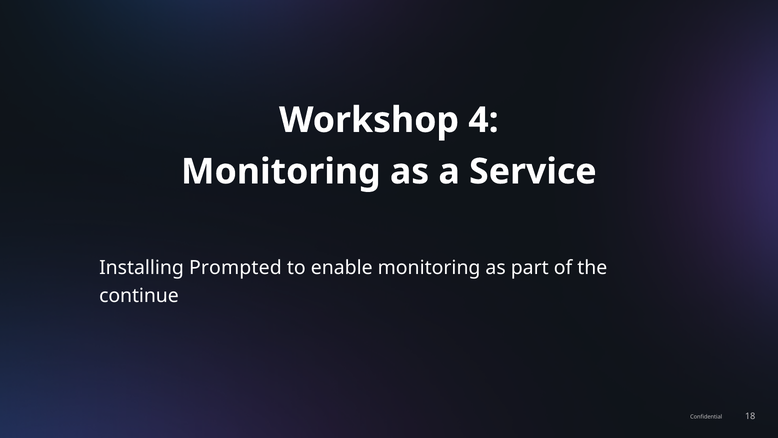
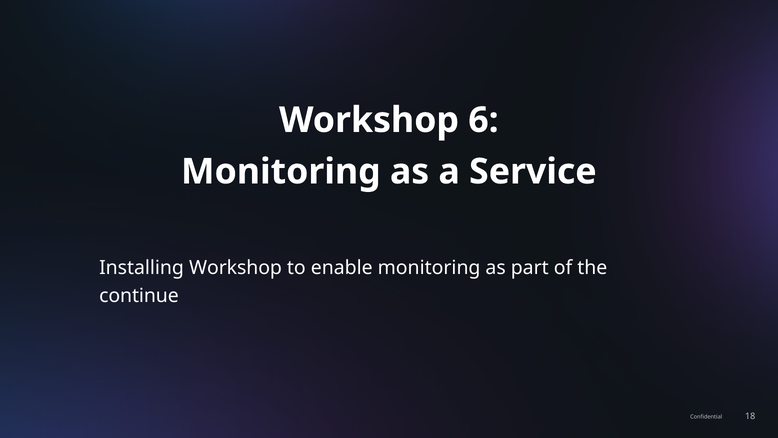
4: 4 -> 6 (483, 120)
Installing Prompted: Prompted -> Workshop (235, 267)
